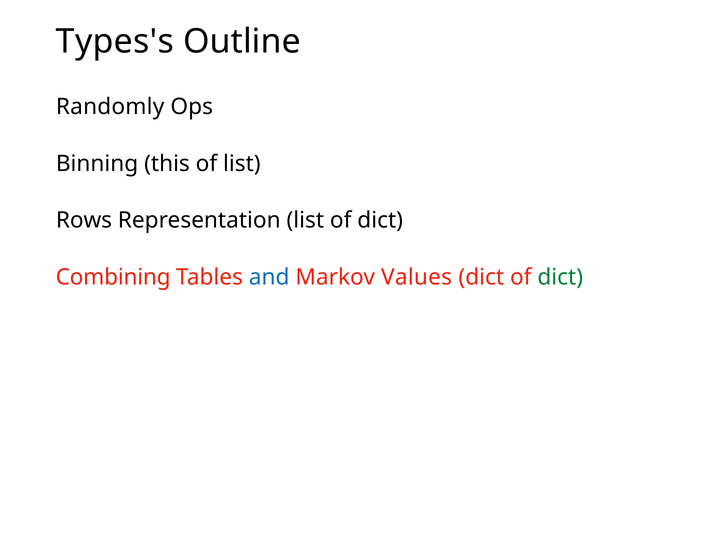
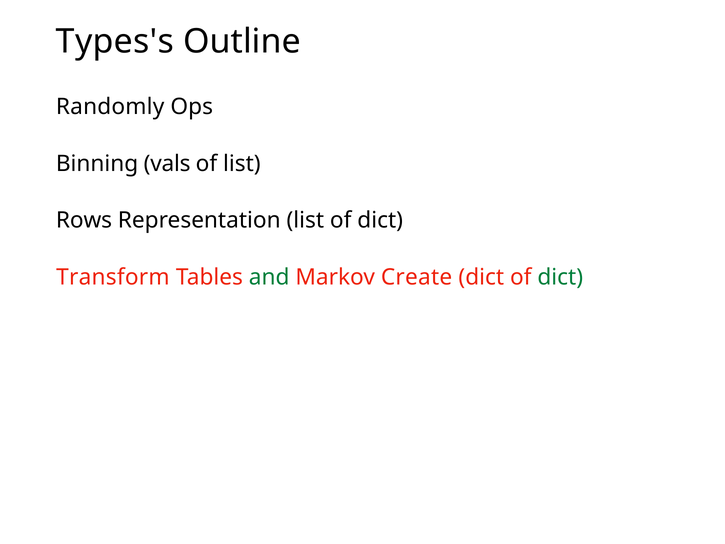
this: this -> vals (167, 163)
Combining: Combining -> Transform (113, 277)
and colour: blue -> green (269, 277)
Values: Values -> Create (417, 277)
